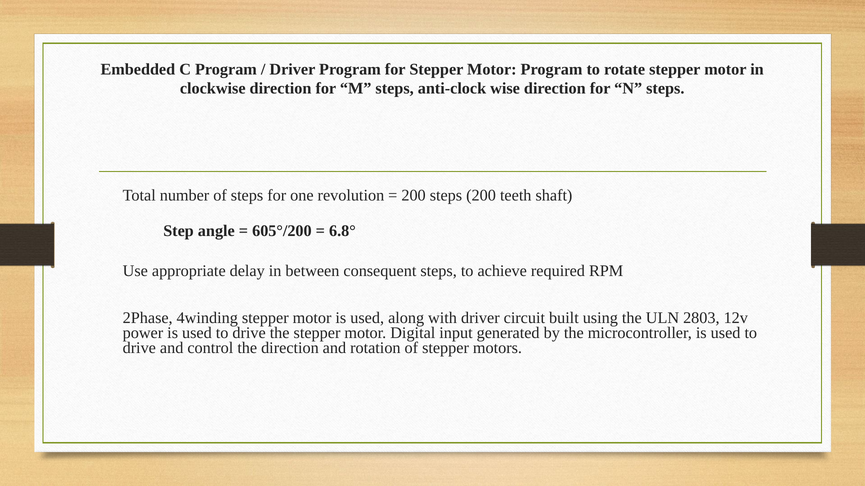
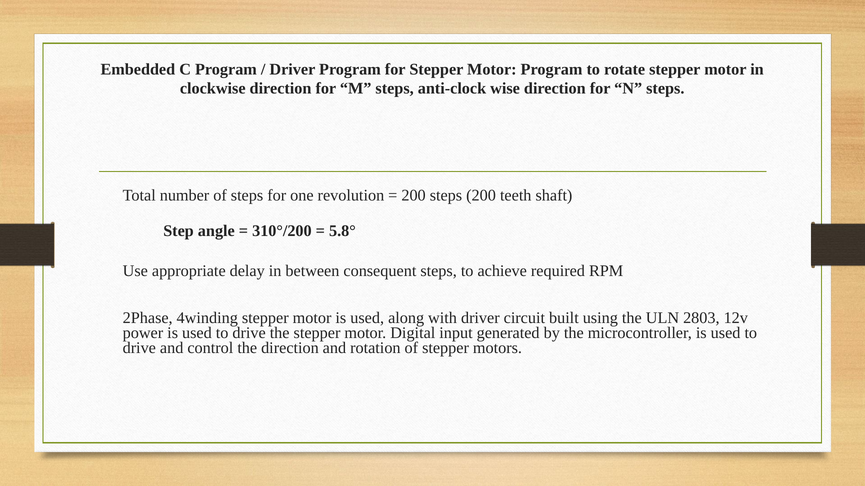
605°/200: 605°/200 -> 310°/200 (282, 231)
6.8°: 6.8° -> 5.8° (342, 231)
